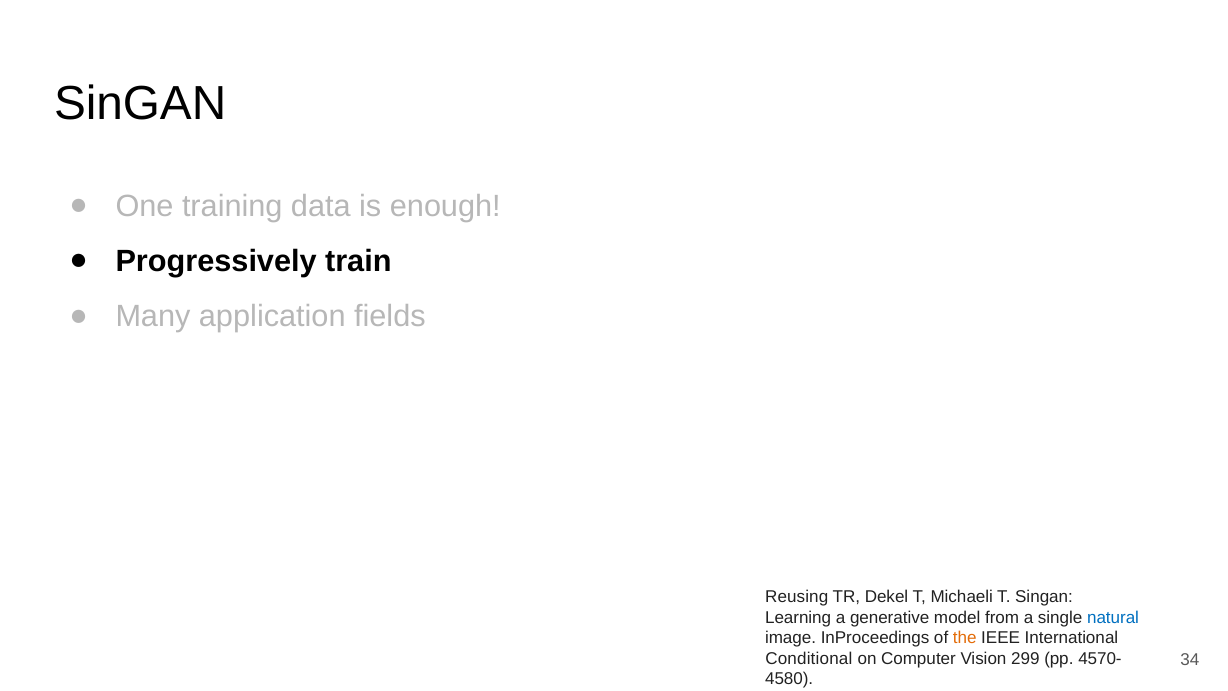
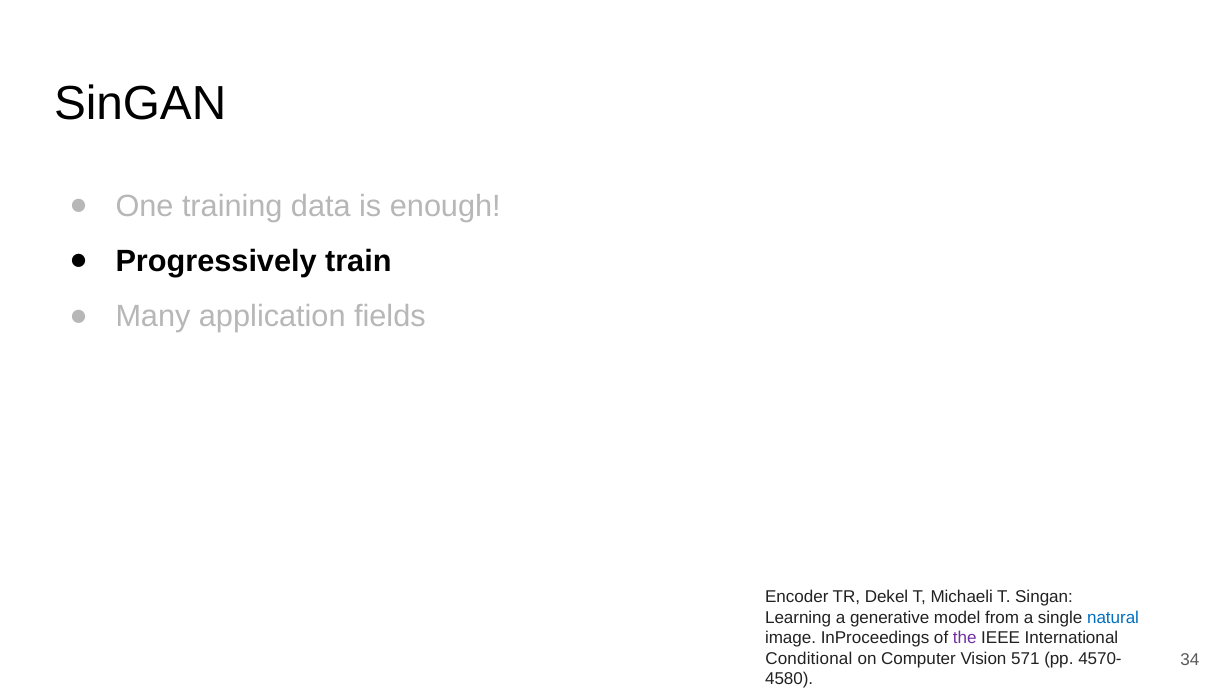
Reusing: Reusing -> Encoder (797, 597)
the colour: orange -> purple (965, 638)
299: 299 -> 571 (1025, 658)
